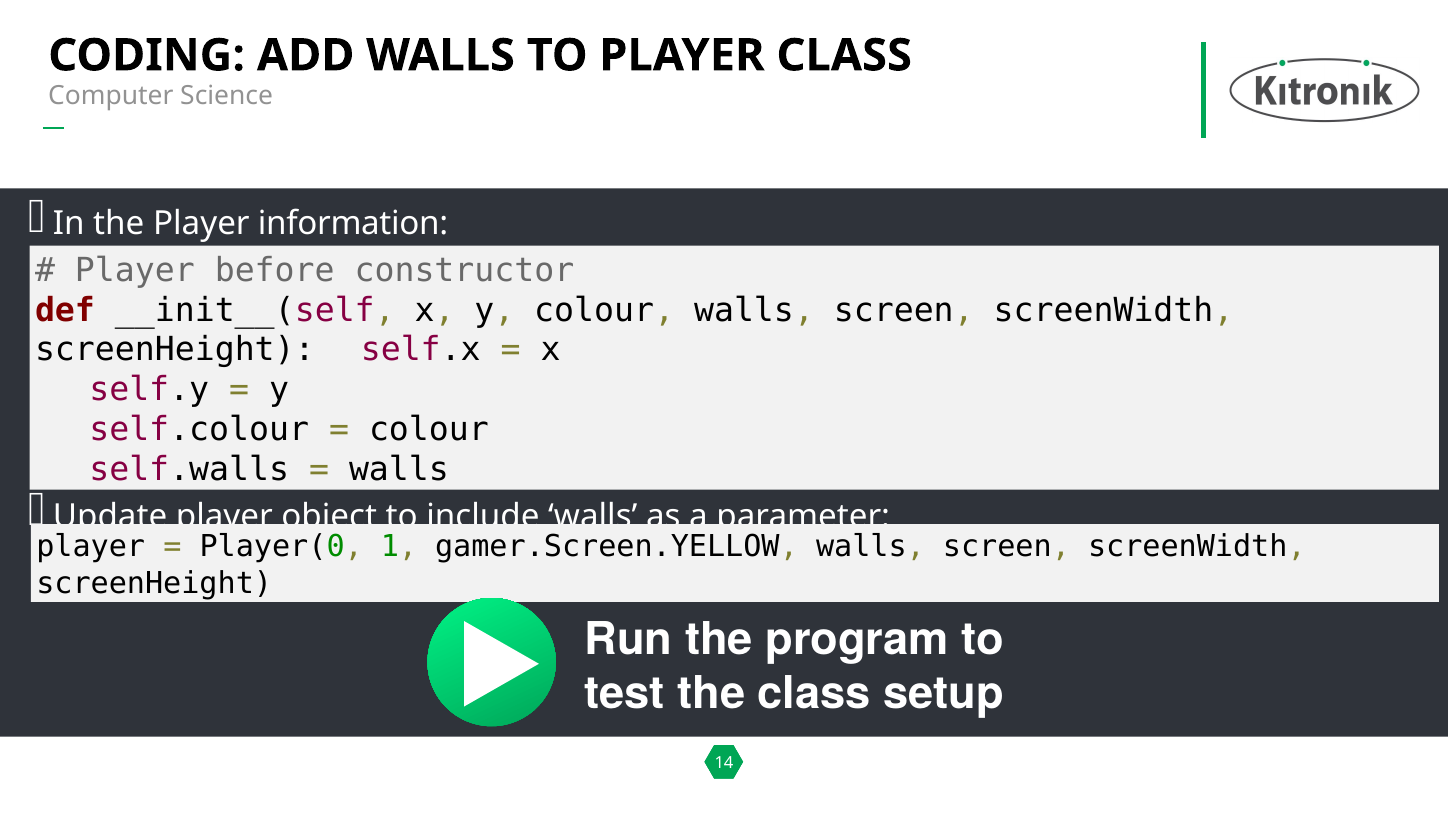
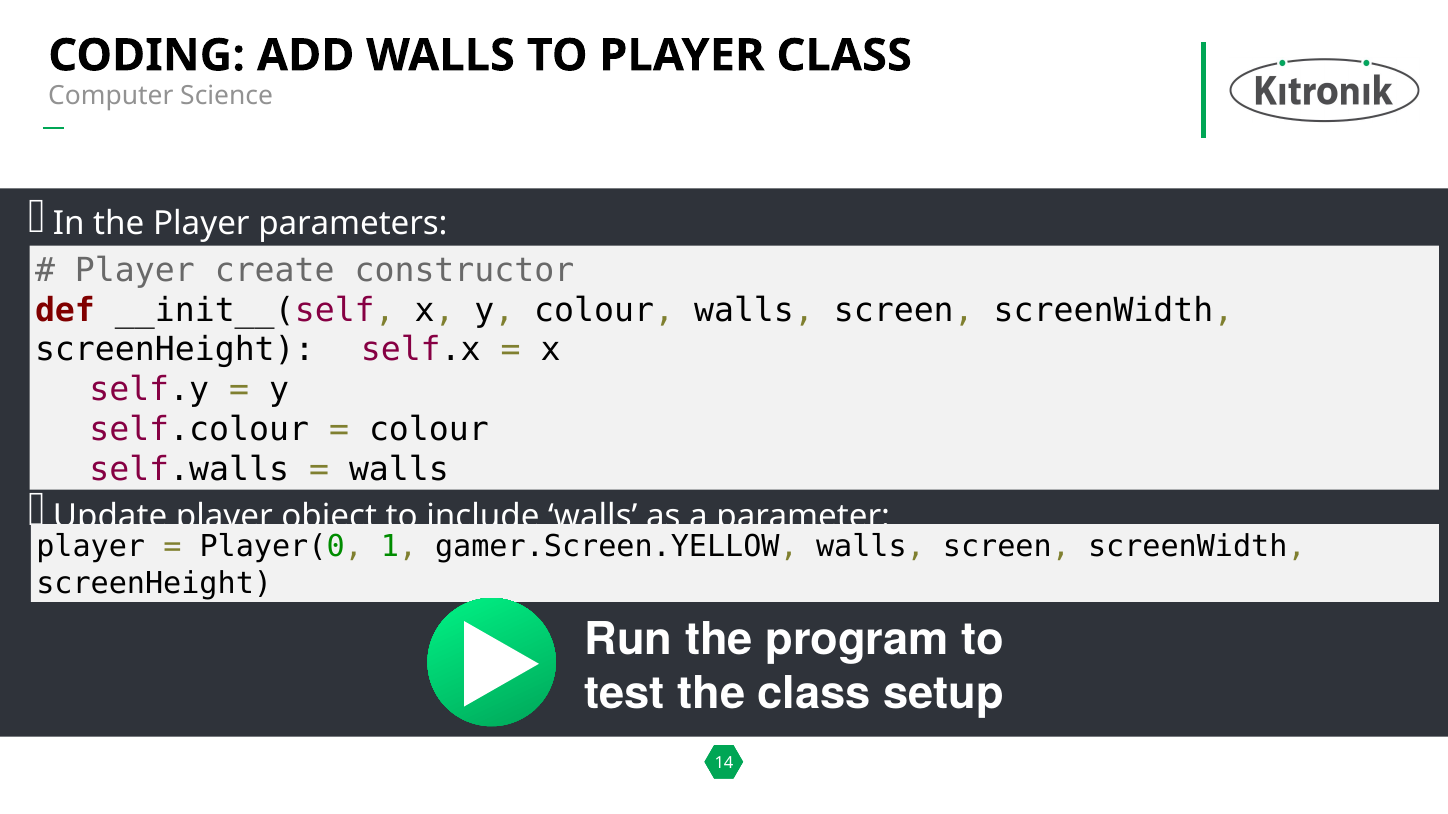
information: information -> parameters (353, 223)
before: before -> create (275, 271)
